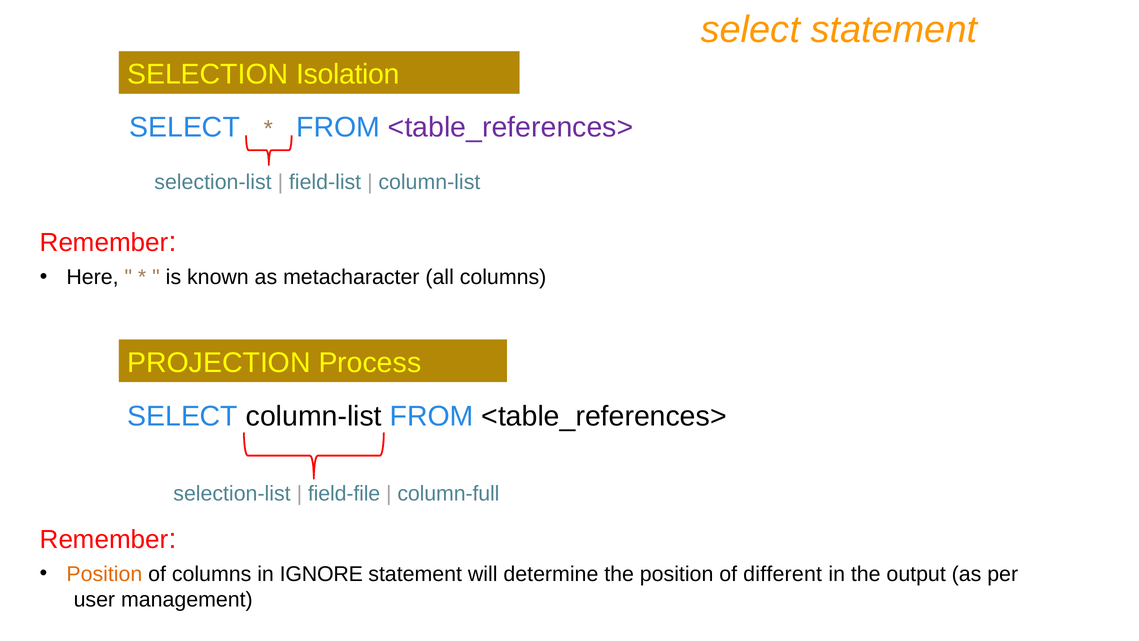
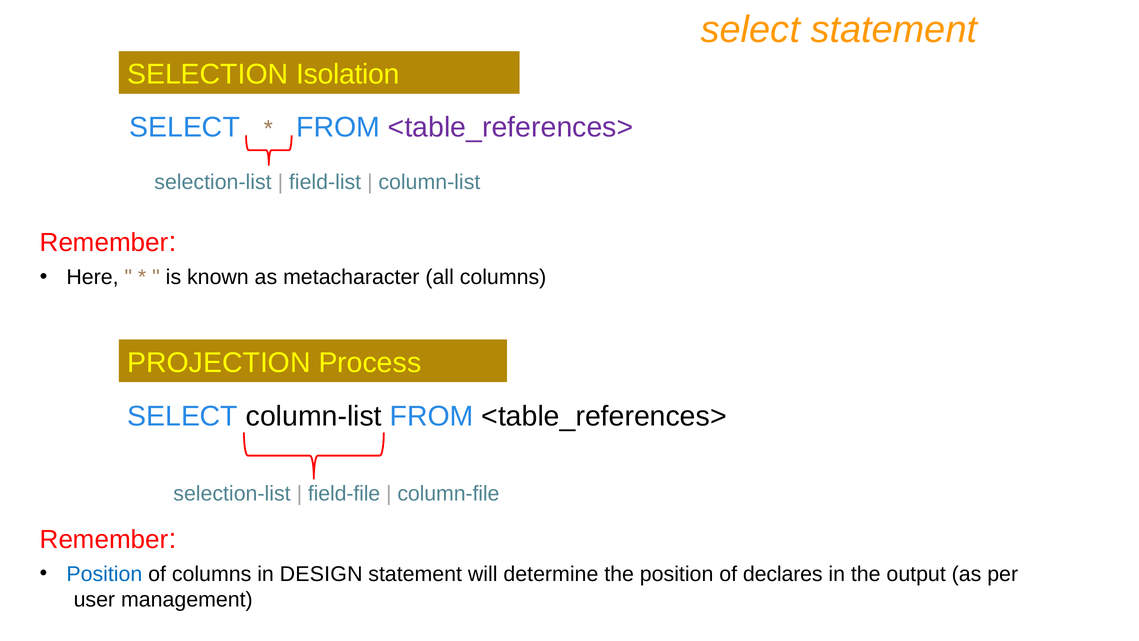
column-full: column-full -> column-file (448, 494)
Position colour: orange -> blue (104, 574)
IGNORE: IGNORE -> DESIGN (321, 574)
different: different -> declares (783, 574)
